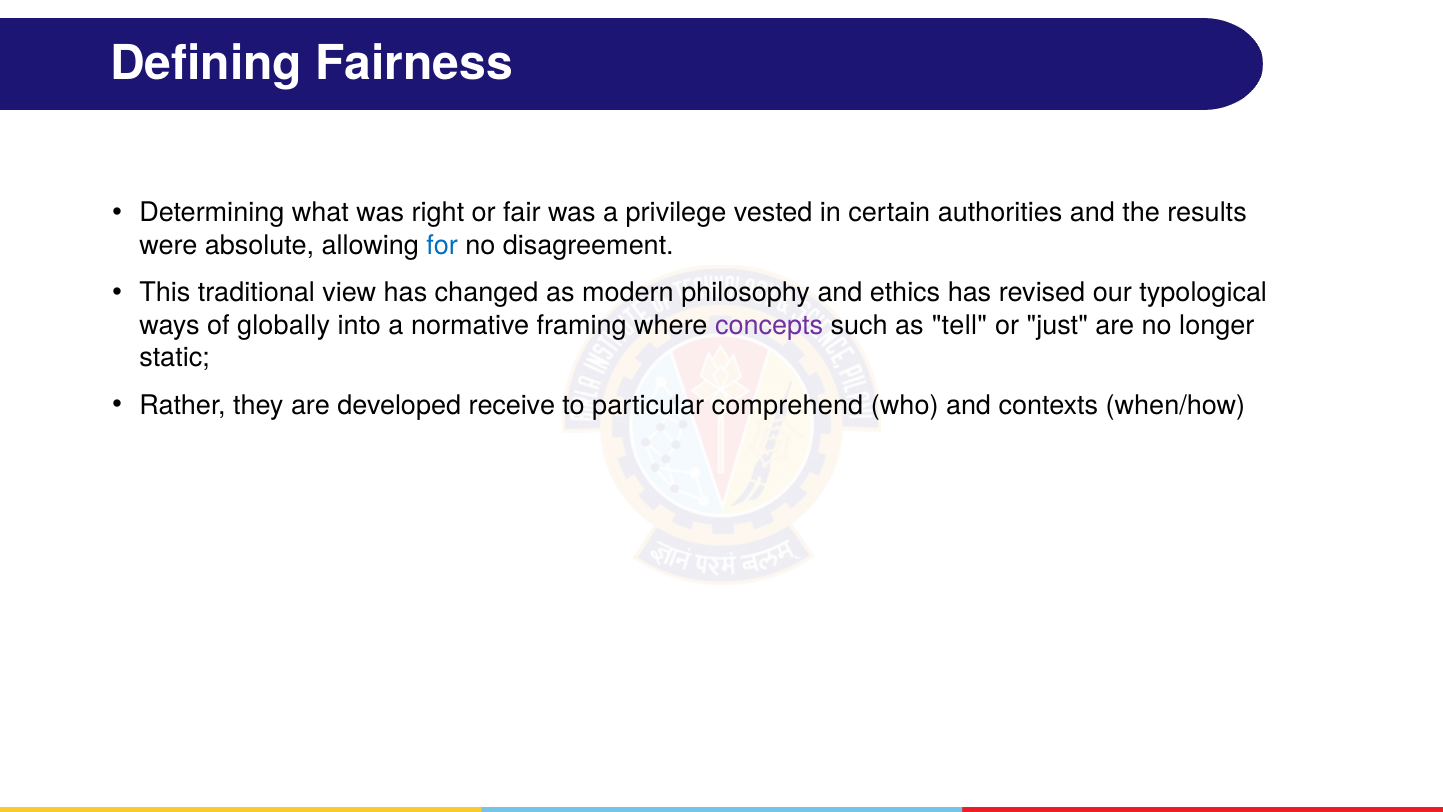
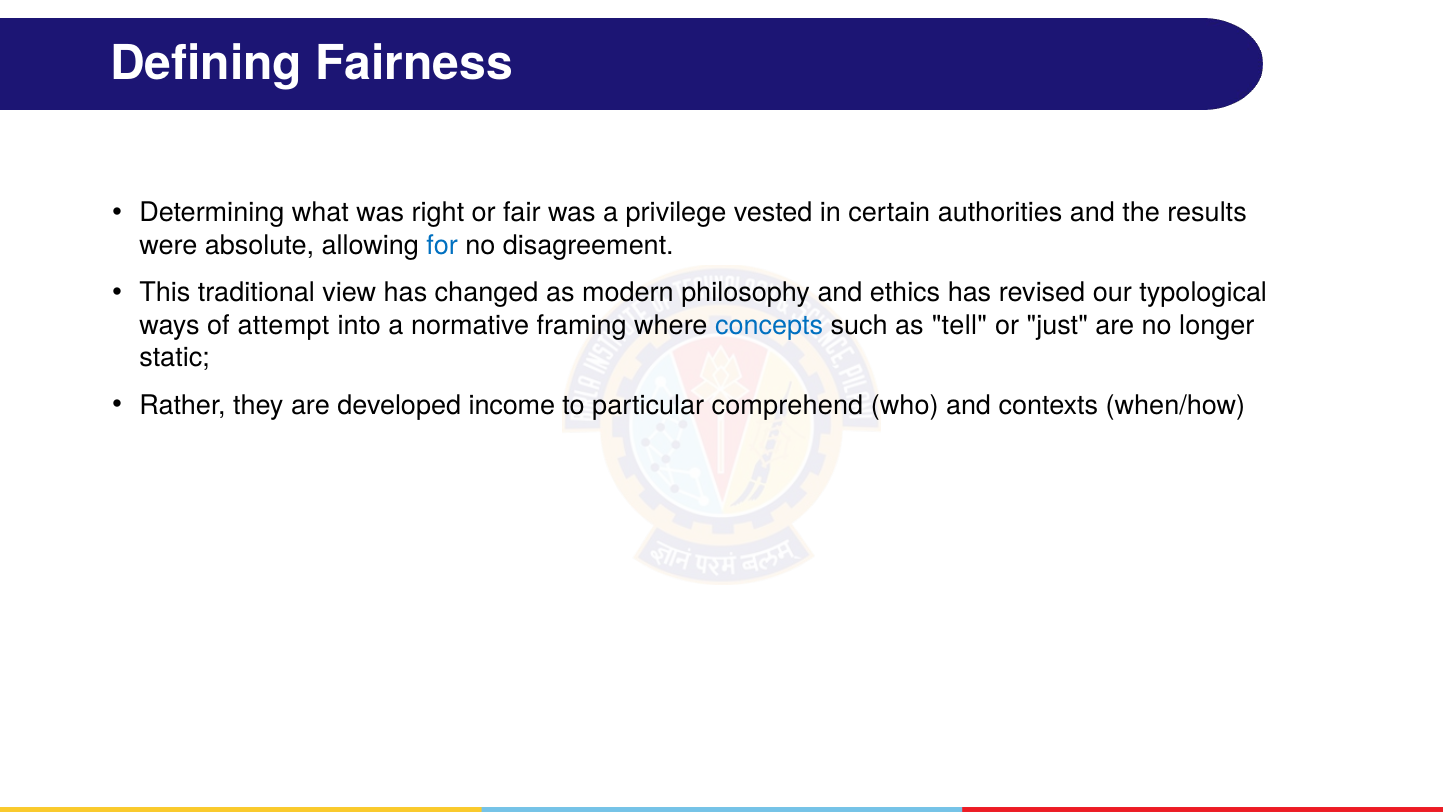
globally: globally -> attempt (284, 325)
concepts colour: purple -> blue (769, 325)
receive: receive -> income (512, 405)
